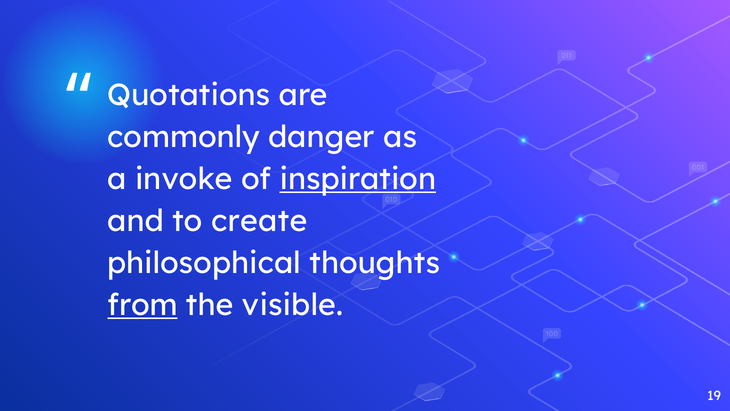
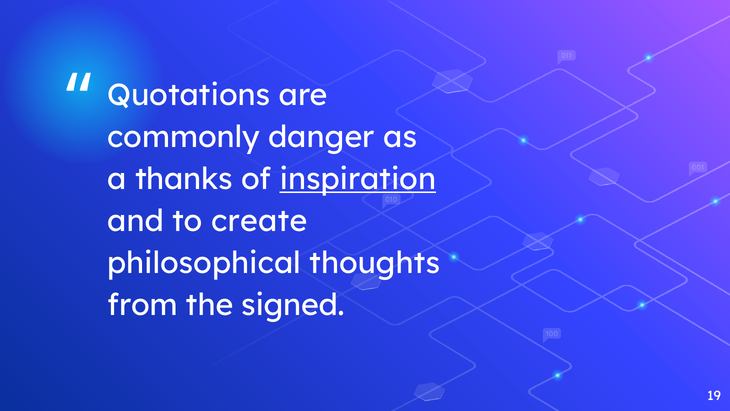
invoke: invoke -> thanks (184, 179)
from underline: present -> none (142, 305)
visible: visible -> signed (293, 305)
